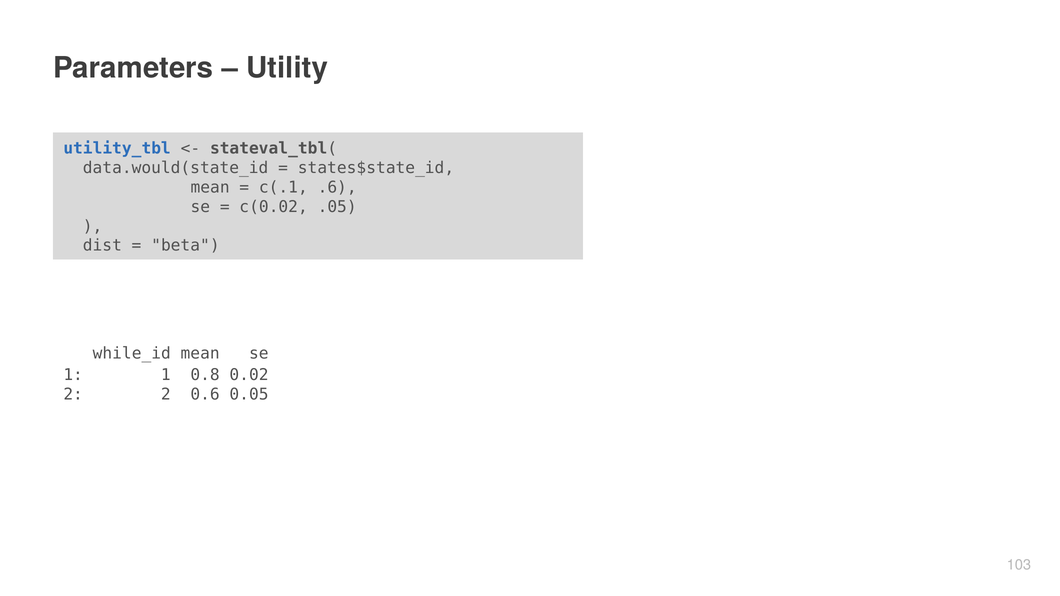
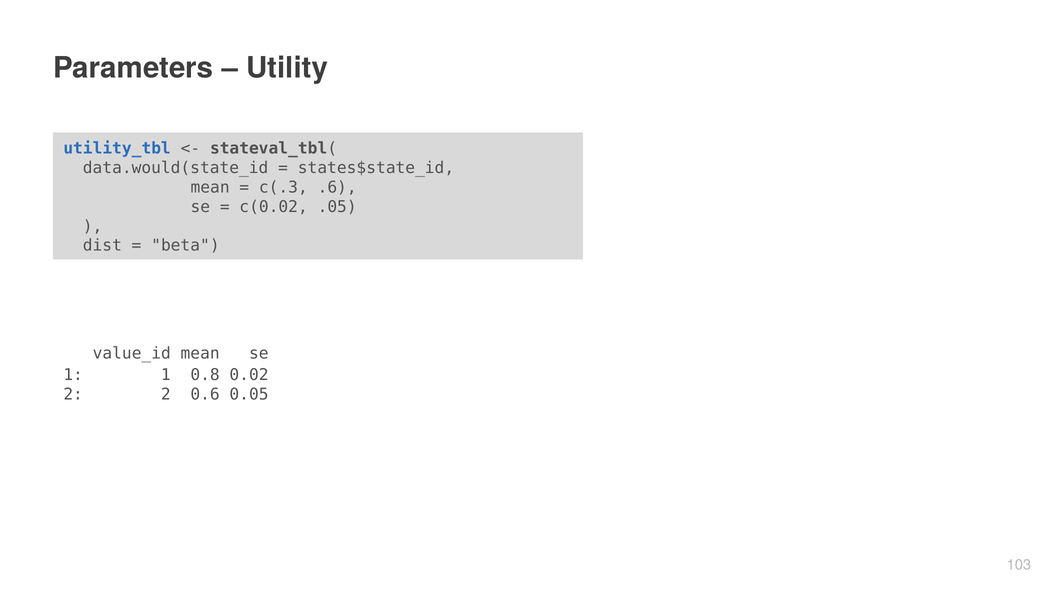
c(.1: c(.1 -> c(.3 (283, 187)
while_id: while_id -> value_id (132, 354)
